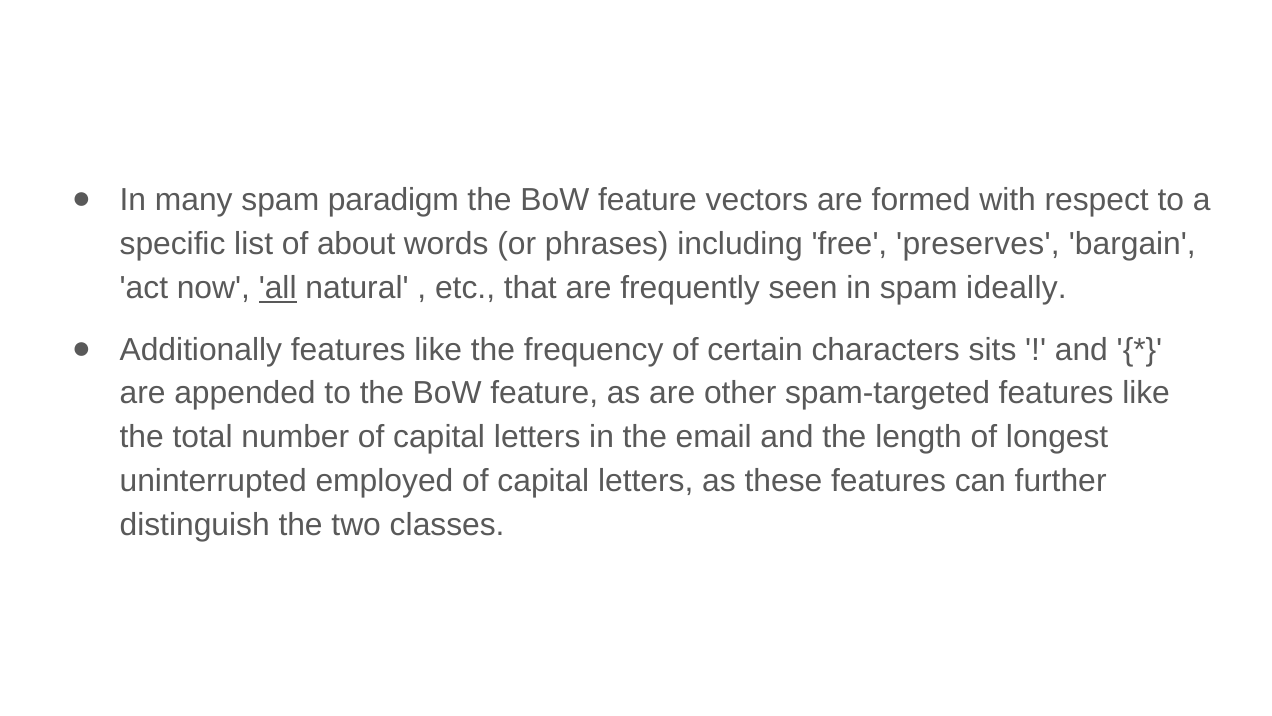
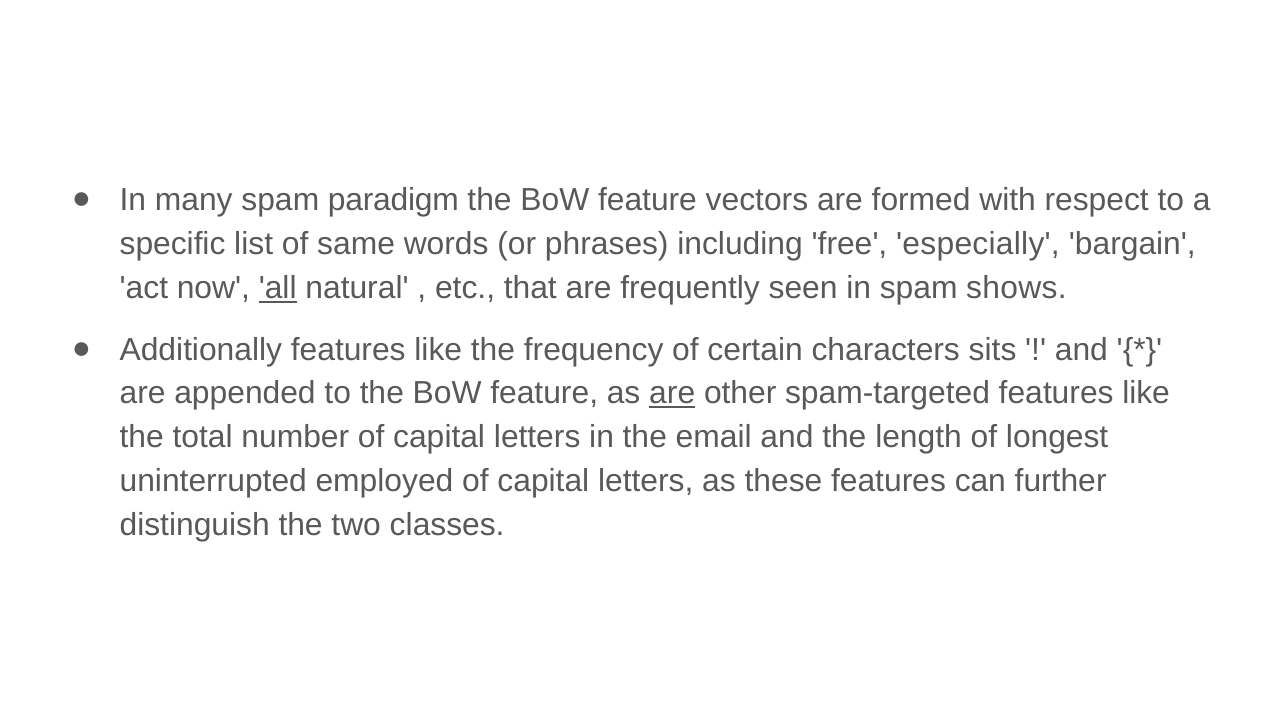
about: about -> same (356, 244)
preserves: preserves -> especially (978, 244)
ideally: ideally -> shows (1016, 288)
are underline: none -> present (672, 393)
